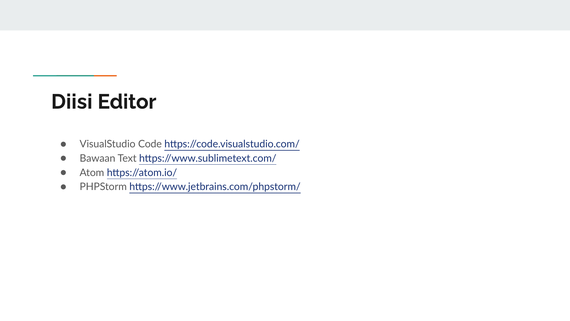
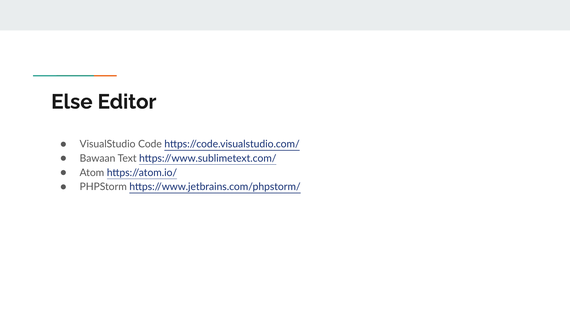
Diisi: Diisi -> Else (72, 102)
